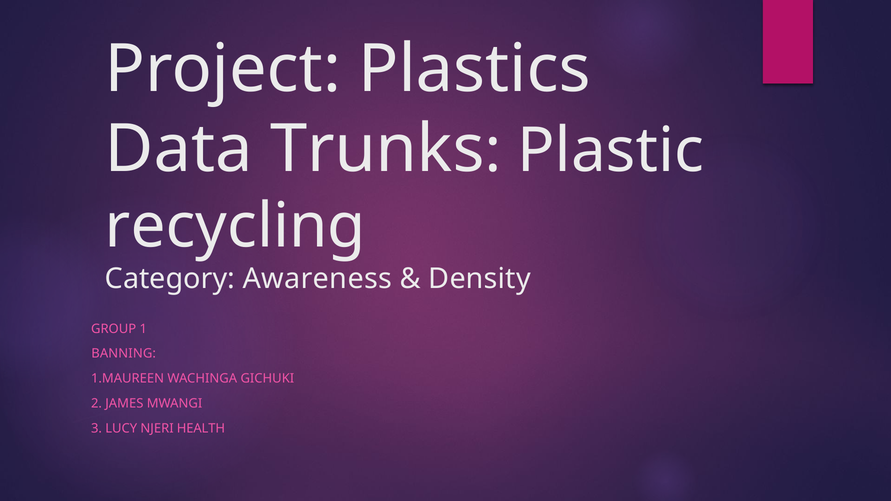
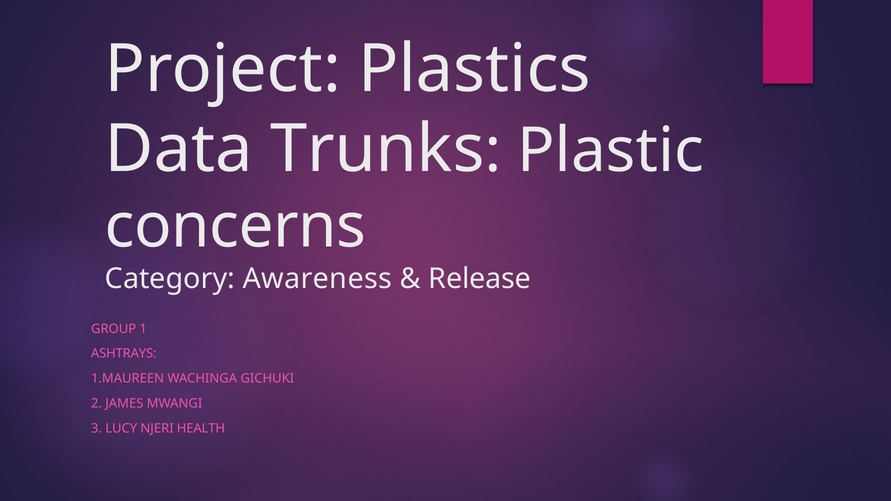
recycling: recycling -> concerns (236, 226)
Density: Density -> Release (480, 279)
BANNING: BANNING -> ASHTRAYS (124, 354)
